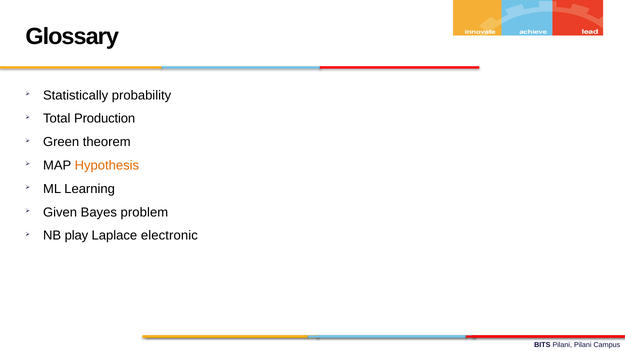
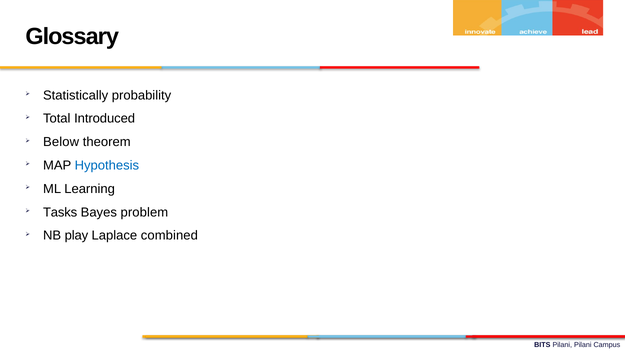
Production: Production -> Introduced (105, 119)
Green: Green -> Below (61, 142)
Hypothesis colour: orange -> blue (107, 166)
Given: Given -> Tasks (60, 213)
electronic: electronic -> combined (169, 236)
